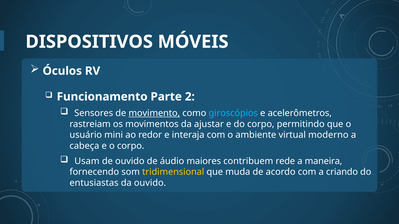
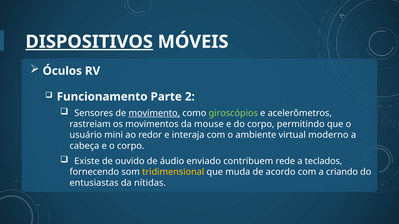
DISPOSITIVOS underline: none -> present (89, 42)
giroscópios colour: light blue -> light green (233, 113)
ajustar: ajustar -> mouse (209, 124)
Usam: Usam -> Existe (87, 161)
maiores: maiores -> enviado (204, 161)
maneira: maneira -> teclados (323, 161)
da ouvido: ouvido -> nítidas (150, 183)
